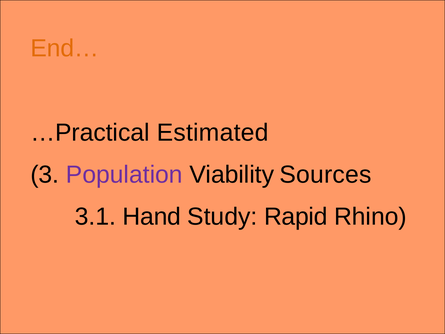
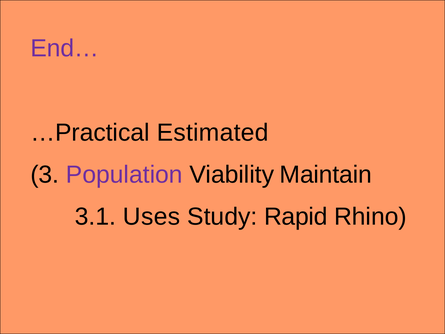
End… colour: orange -> purple (65, 48)
Sources: Sources -> Maintain (326, 175)
Hand: Hand -> Uses (152, 217)
